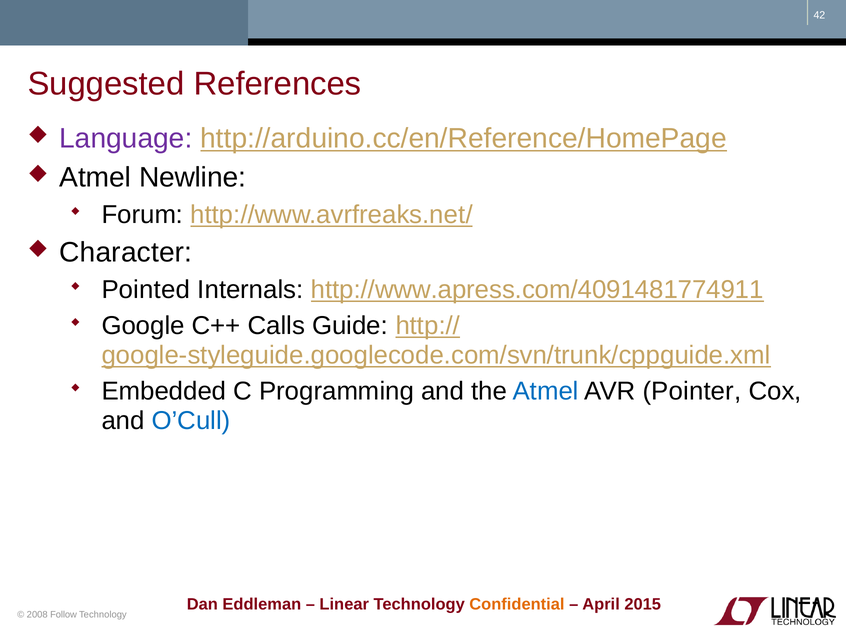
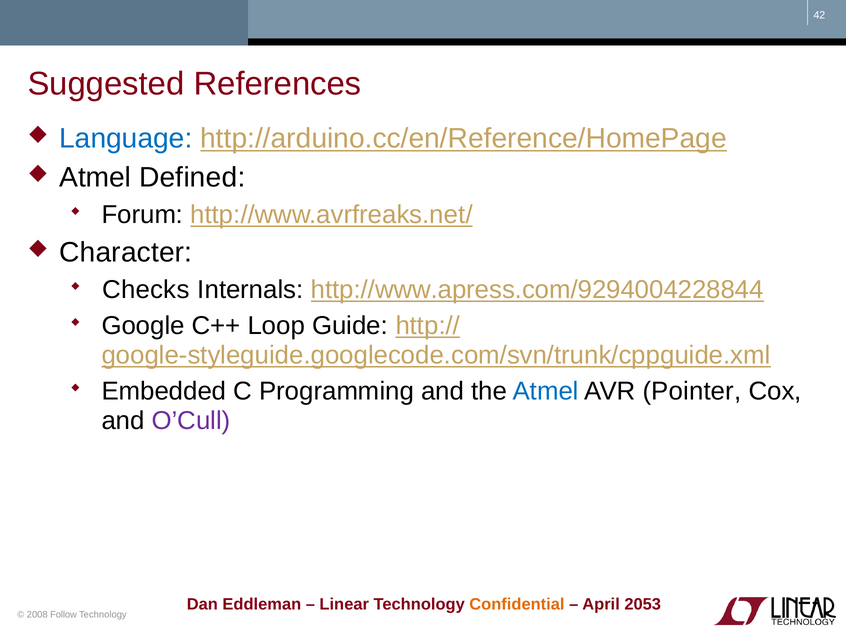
Language colour: purple -> blue (126, 139)
Newline: Newline -> Defined (192, 178)
Pointed: Pointed -> Checks (146, 290)
http://www.apress.com/4091481774911: http://www.apress.com/4091481774911 -> http://www.apress.com/9294004228844 (537, 290)
Calls: Calls -> Loop (276, 326)
O’Cull colour: blue -> purple (191, 421)
2015: 2015 -> 2053 (643, 605)
